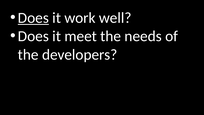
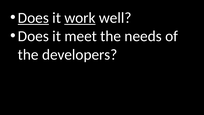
work underline: none -> present (80, 18)
